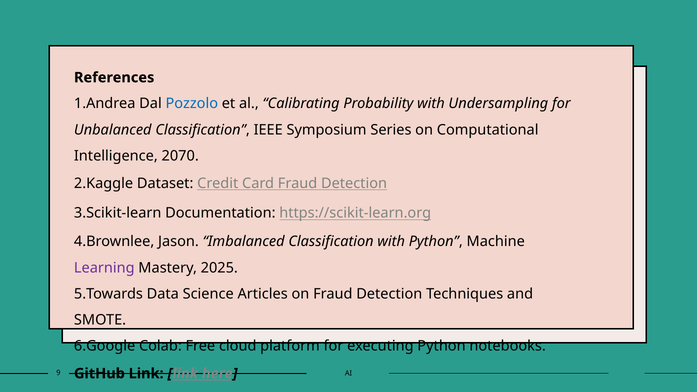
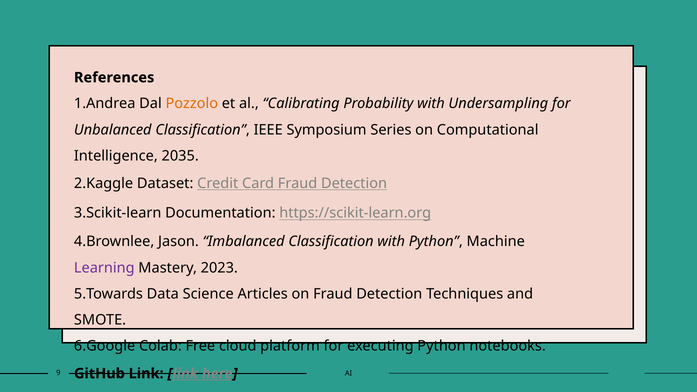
Pozzolo colour: blue -> orange (192, 104)
2070: 2070 -> 2035 (180, 156)
2025: 2025 -> 2023 (219, 268)
